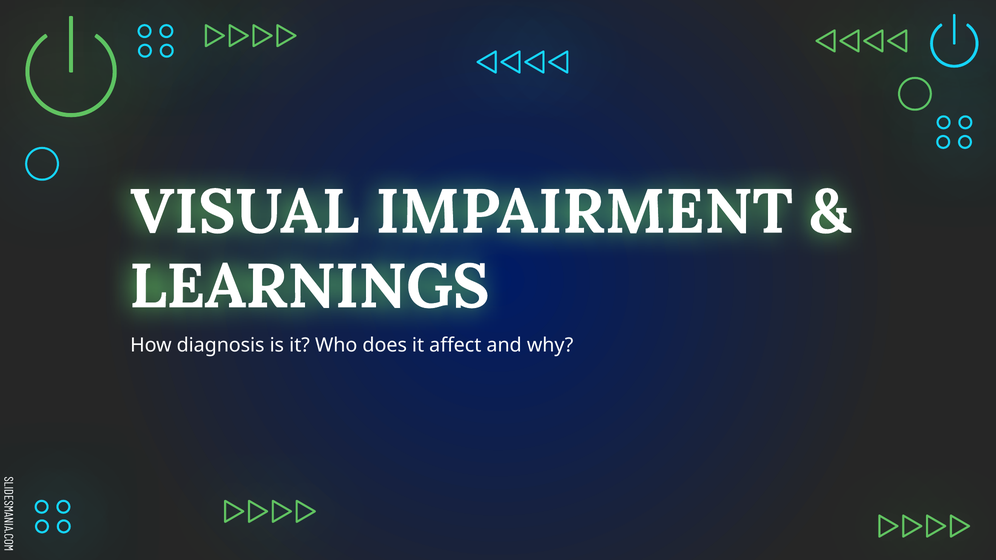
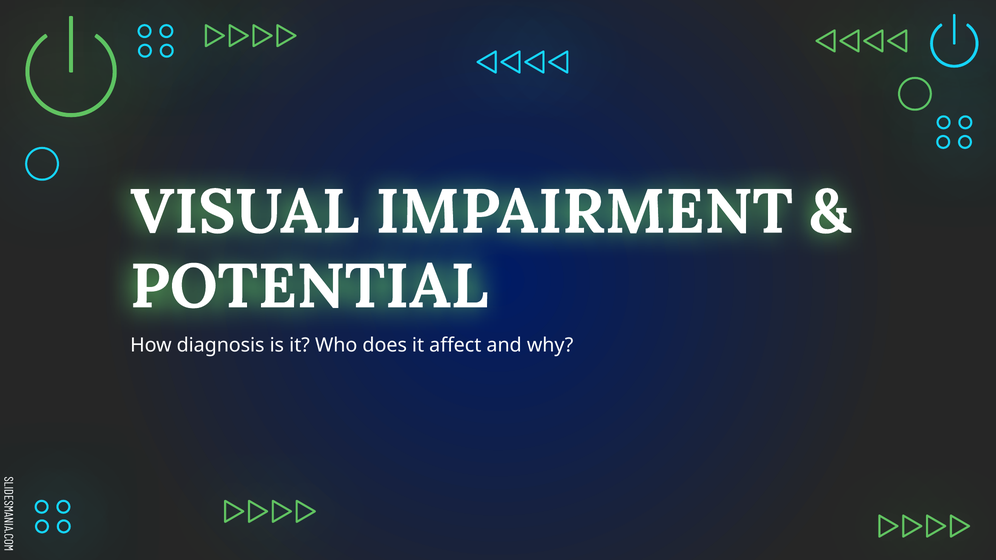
LEARNINGS: LEARNINGS -> POTENTIAL (309, 287)
